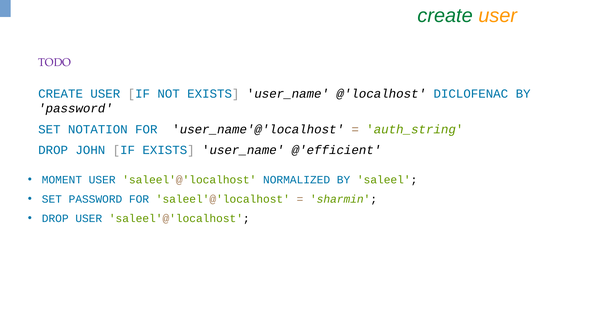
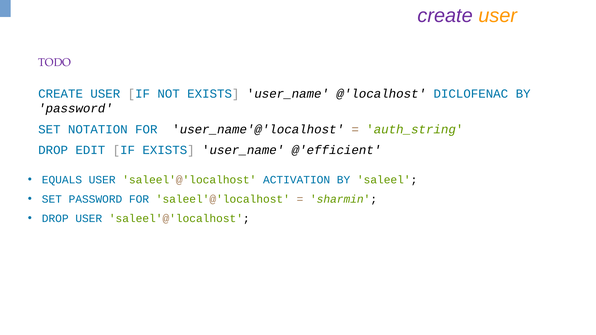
create colour: green -> purple (445, 16)
JOHN: JOHN -> EDIT (90, 150)
MOMENT: MOMENT -> EQUALS (62, 180)
NORMALIZED: NORMALIZED -> ACTIVATION (297, 180)
